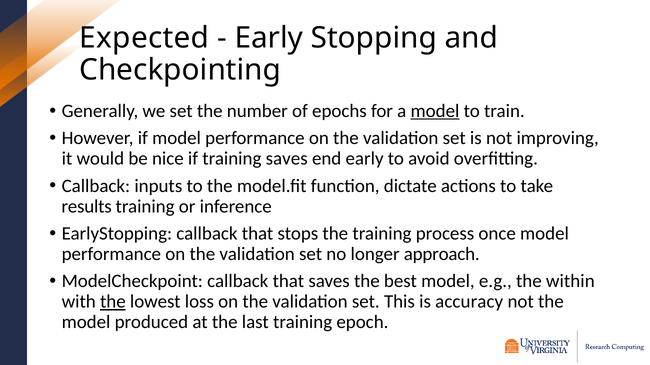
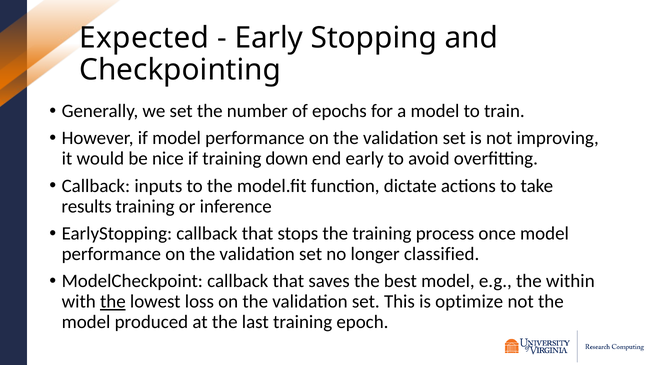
model underline: present -> none (435, 111)
training saves: saves -> down (287, 159)
approach: approach -> classified (442, 254)
accuracy: accuracy -> optimize (469, 302)
